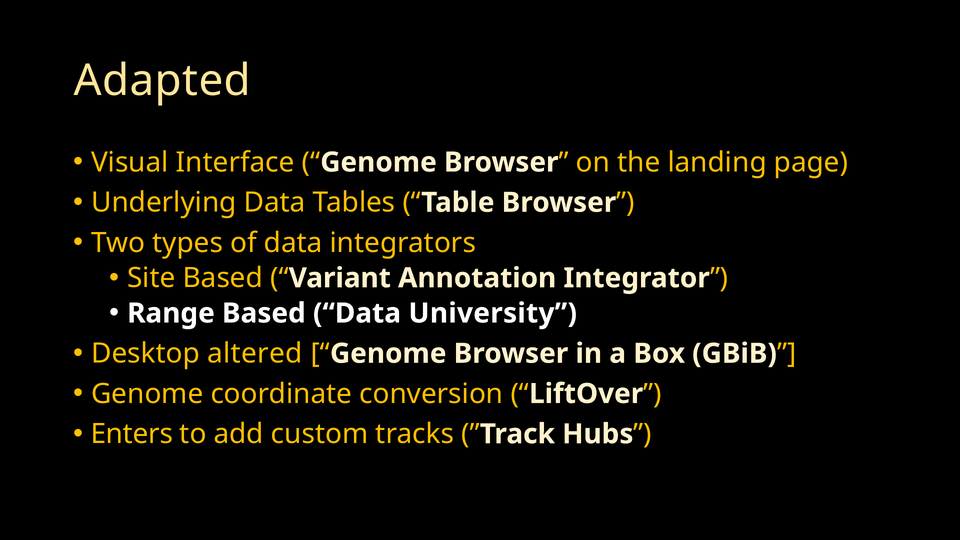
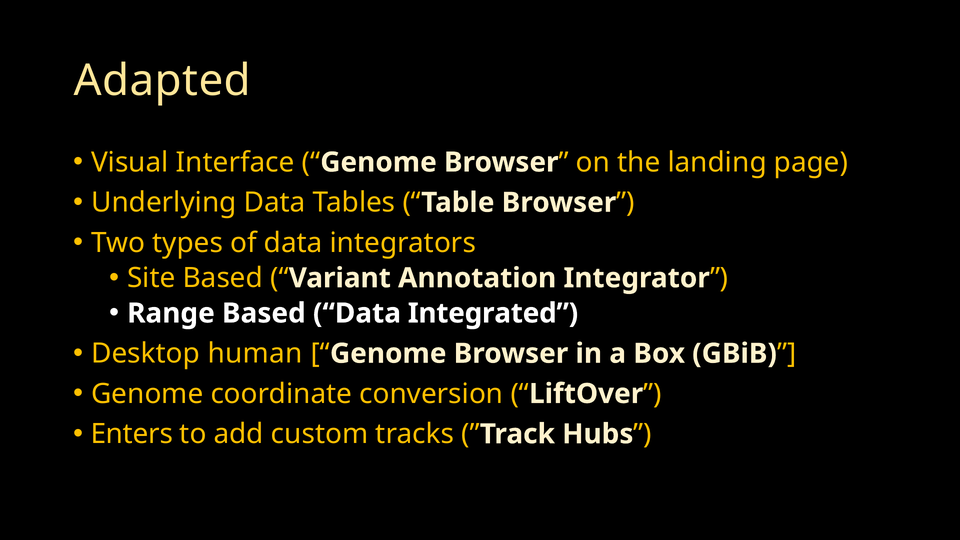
University: University -> Integrated (493, 313)
altered: altered -> human (255, 354)
